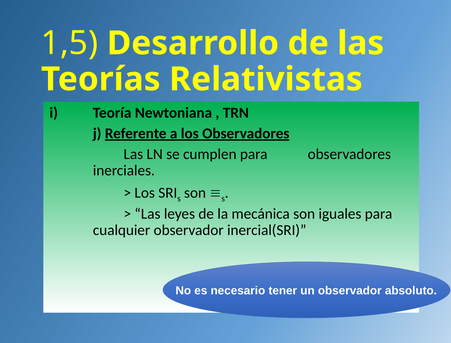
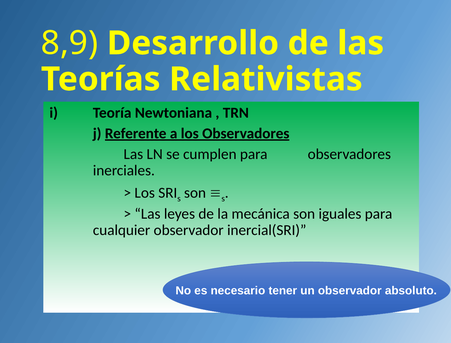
1,5: 1,5 -> 8,9 (70, 43)
